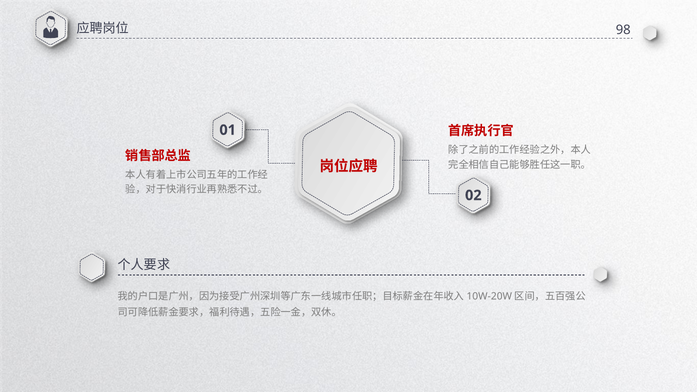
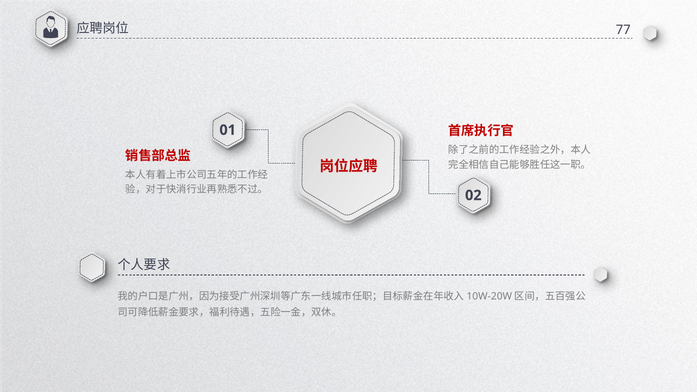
98: 98 -> 77 (623, 30)
